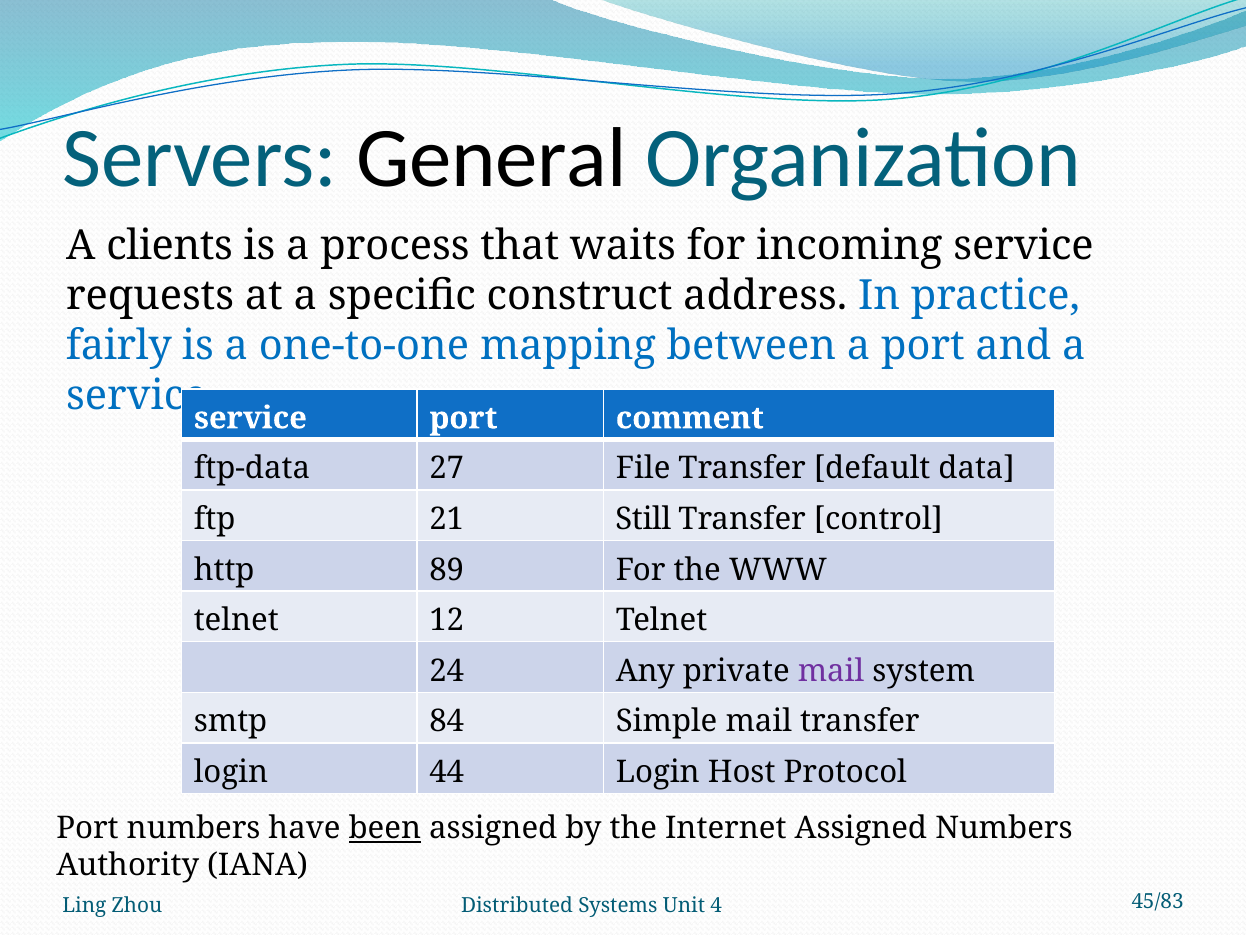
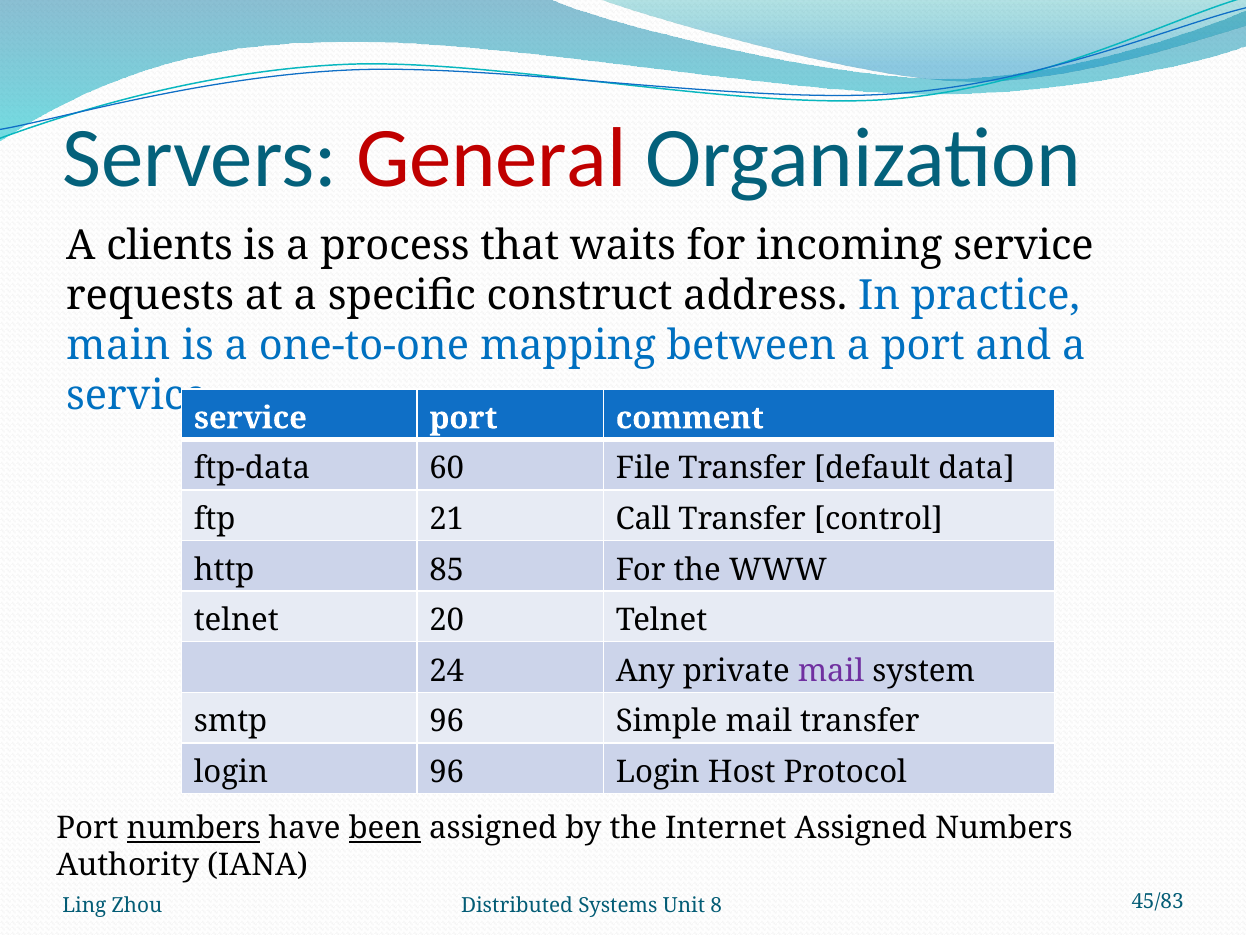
General colour: black -> red (491, 159)
fairly: fairly -> main (118, 346)
27: 27 -> 60 (447, 468)
Still: Still -> Call (643, 519)
89: 89 -> 85 (447, 570)
12: 12 -> 20 (447, 620)
smtp 84: 84 -> 96 (447, 721)
login 44: 44 -> 96 (447, 772)
numbers underline: none -> present (194, 828)
4: 4 -> 8 (716, 905)
